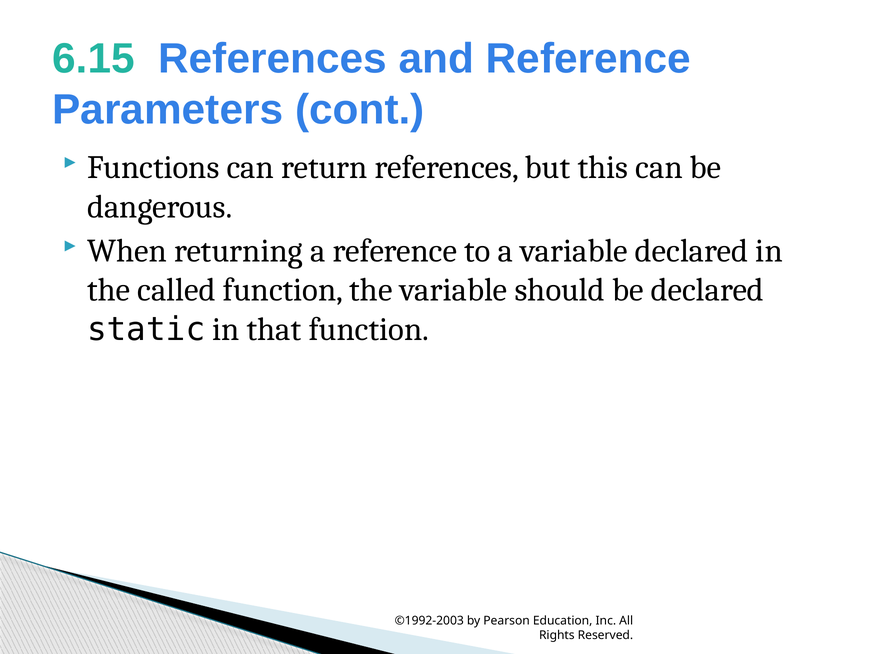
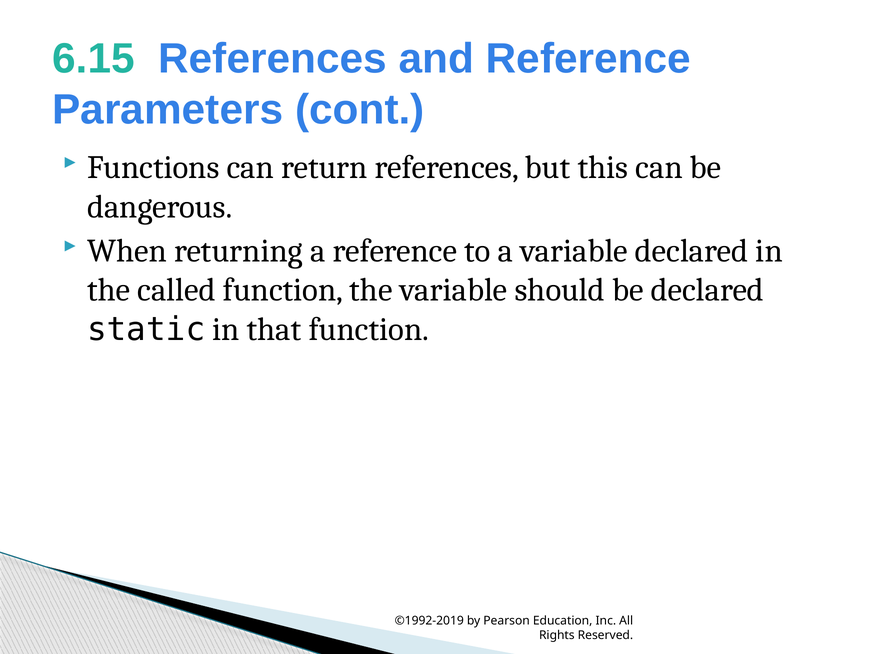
©1992-2003: ©1992-2003 -> ©1992-2019 (429, 621)
